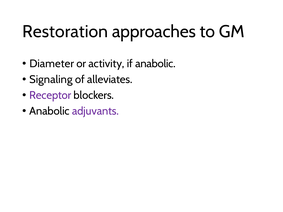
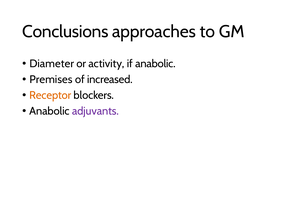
Restoration: Restoration -> Conclusions (65, 32)
Signaling: Signaling -> Premises (51, 80)
alleviates: alleviates -> increased (110, 80)
Receptor colour: purple -> orange (50, 95)
